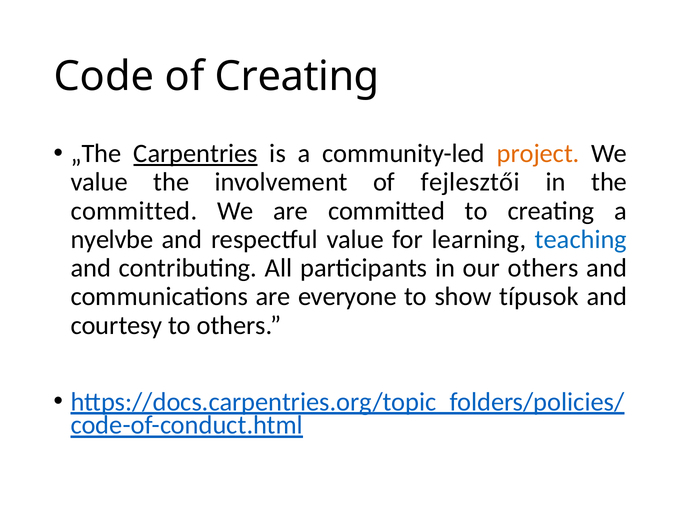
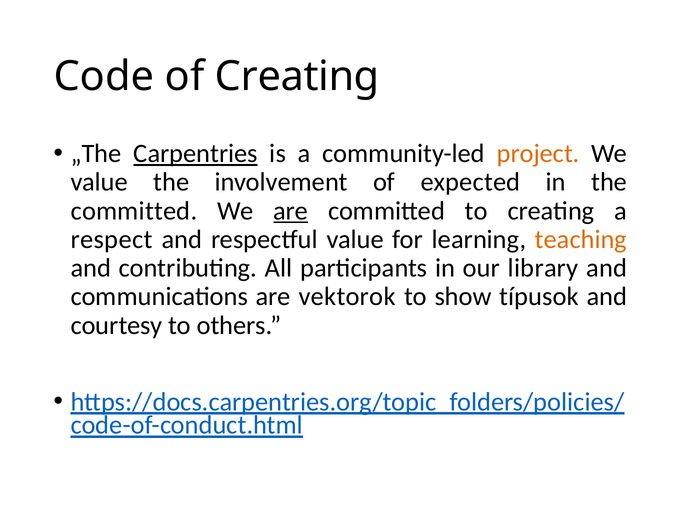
fejlesztői: fejlesztői -> expected (470, 182)
are underline: none -> present (291, 211)
nyelvbe: nyelvbe -> respect (112, 239)
teaching colour: blue -> orange (581, 239)
our others: others -> library (543, 268)
everyone: everyone -> vektorok (347, 297)
